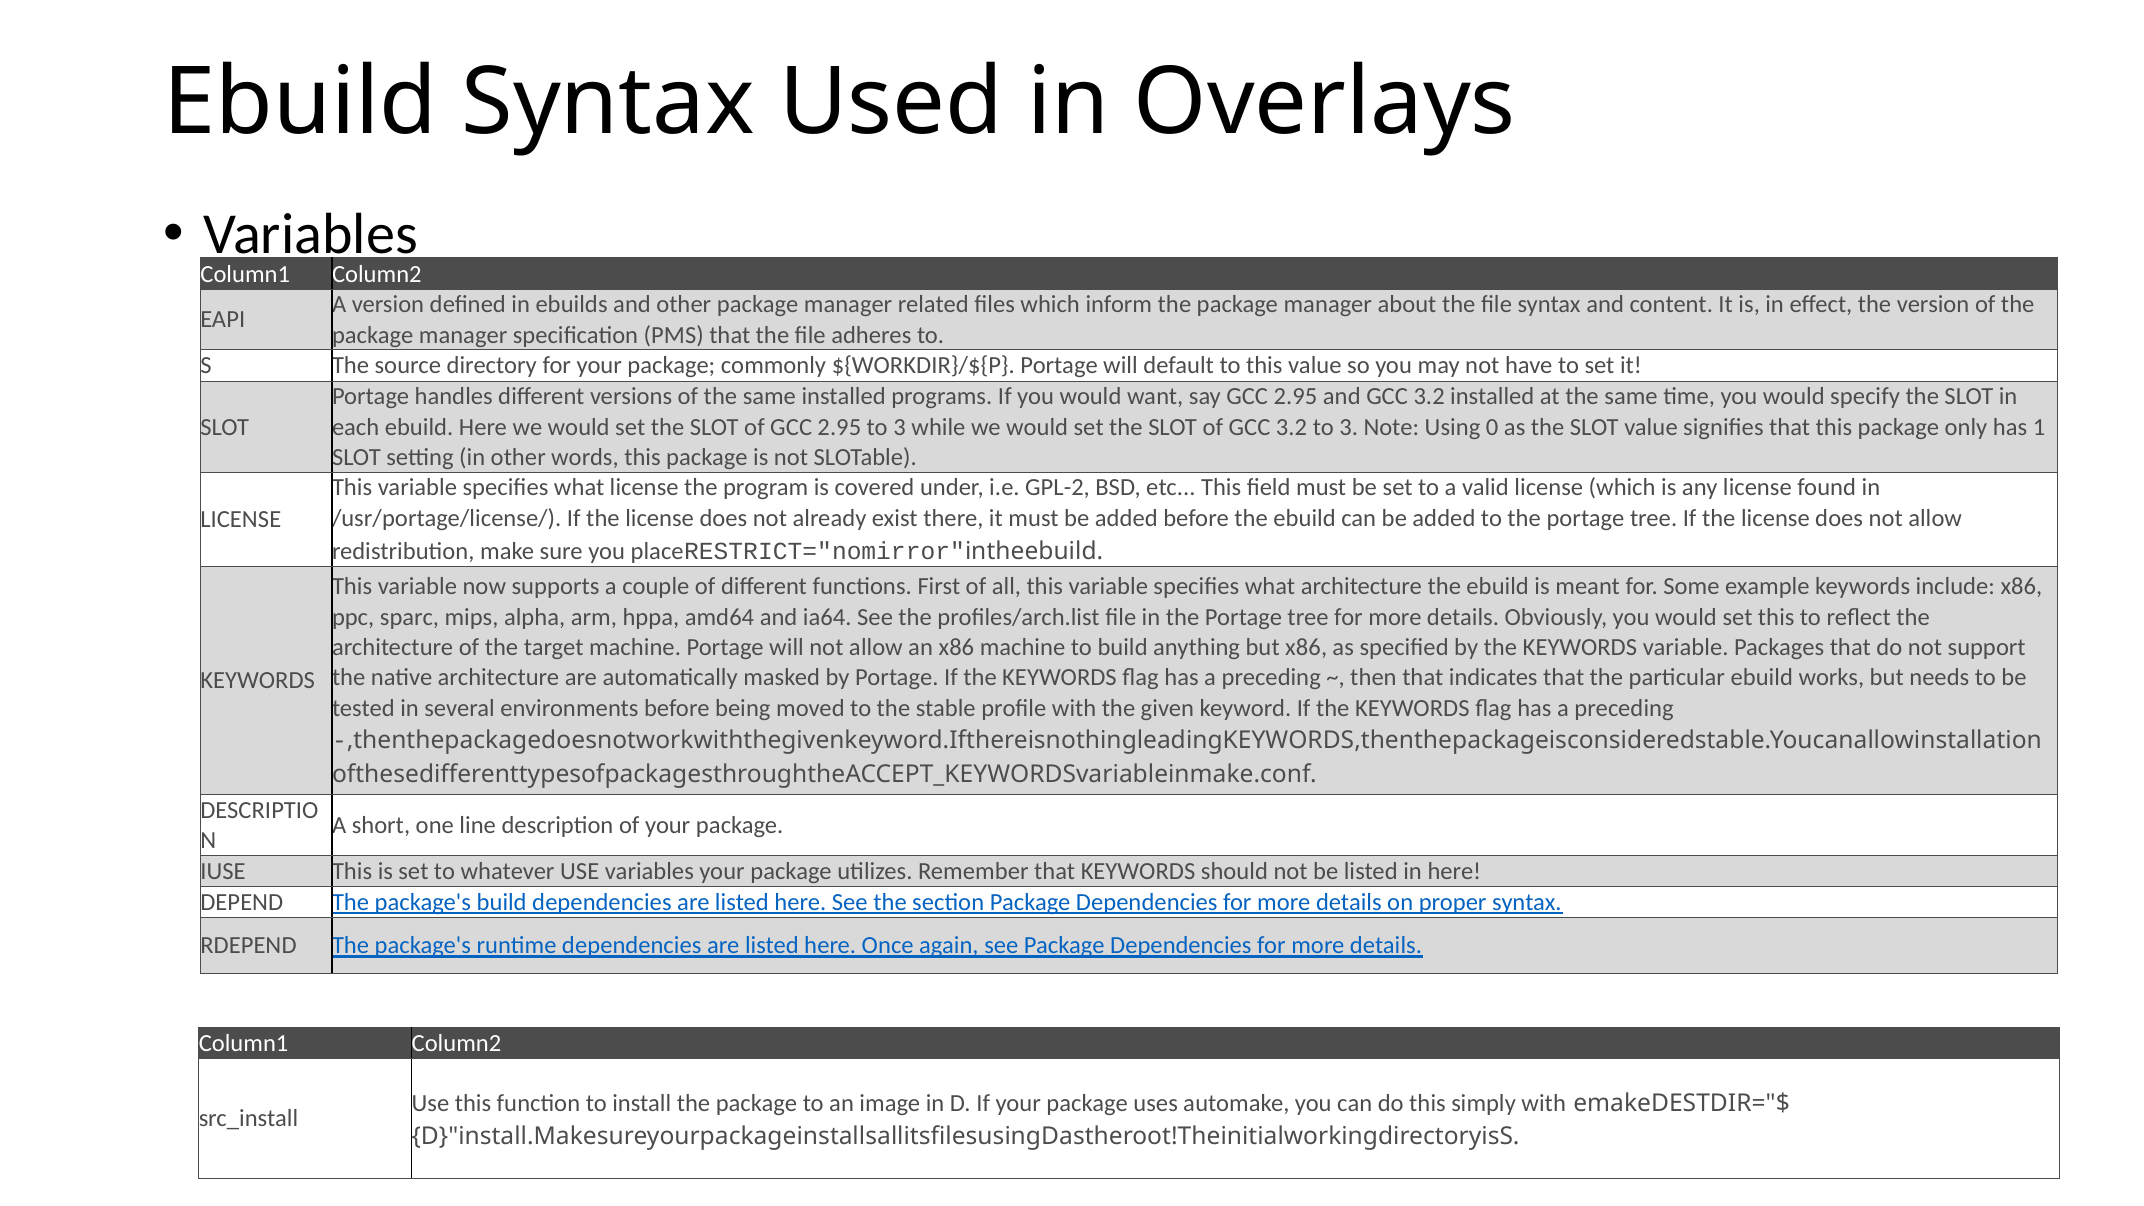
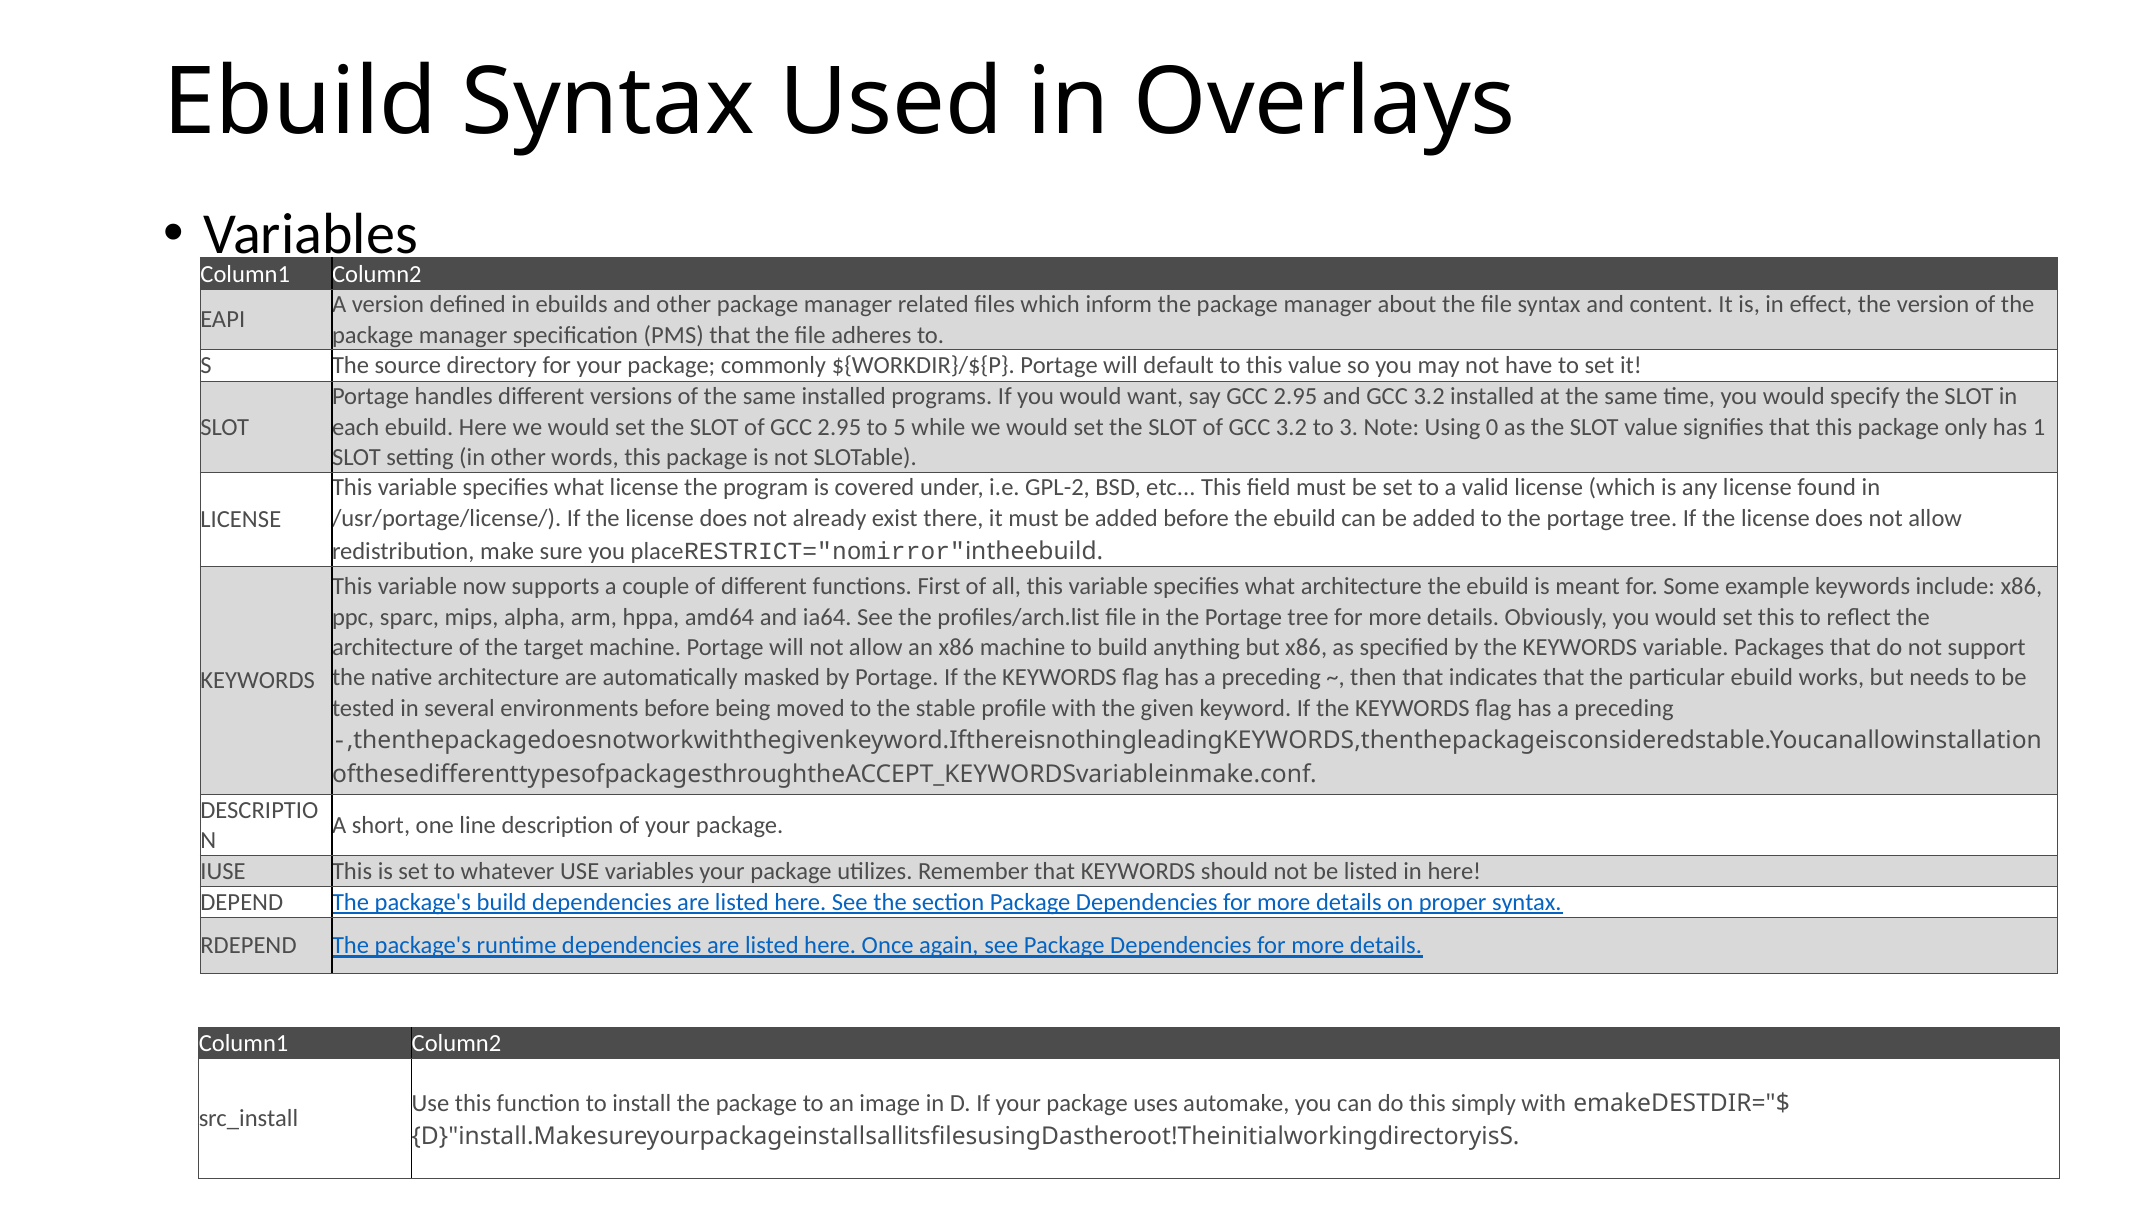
2.95 to 3: 3 -> 5 (900, 427)
